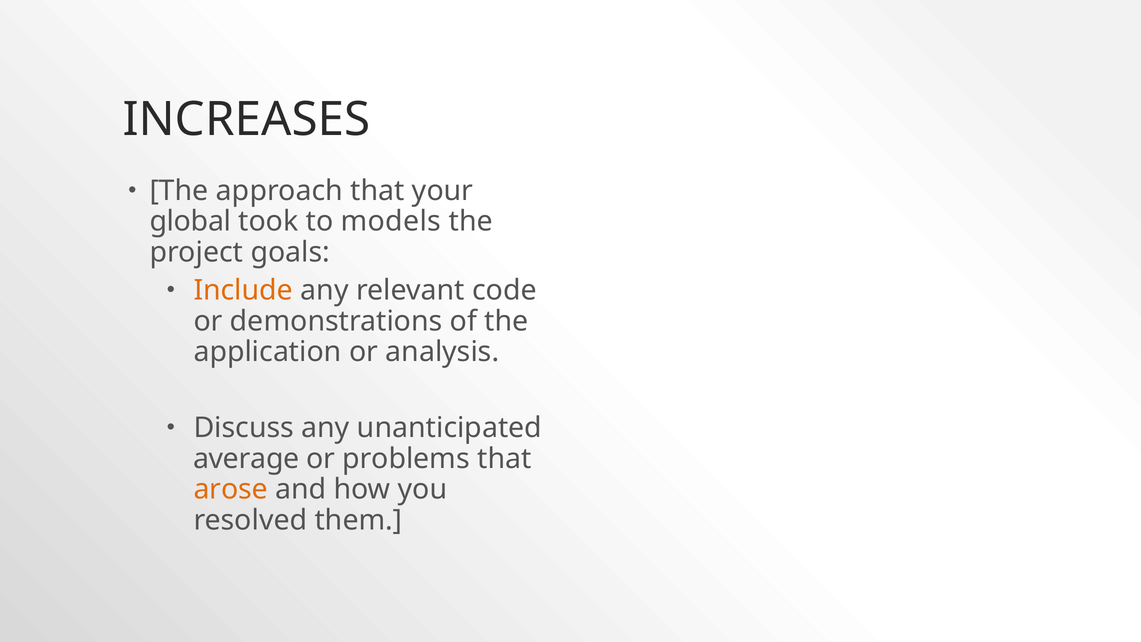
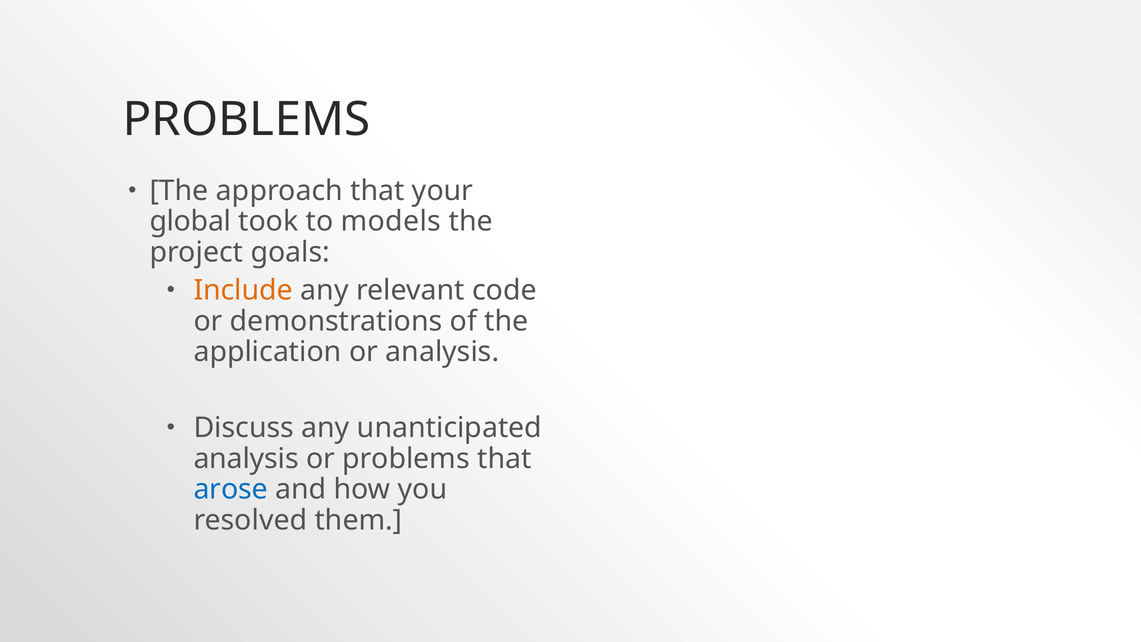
INCREASES: INCREASES -> PROBLEMS (246, 120)
average: average -> analysis (246, 459)
arose colour: orange -> blue (231, 489)
